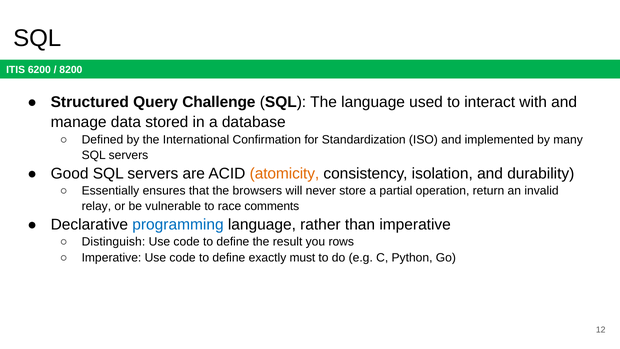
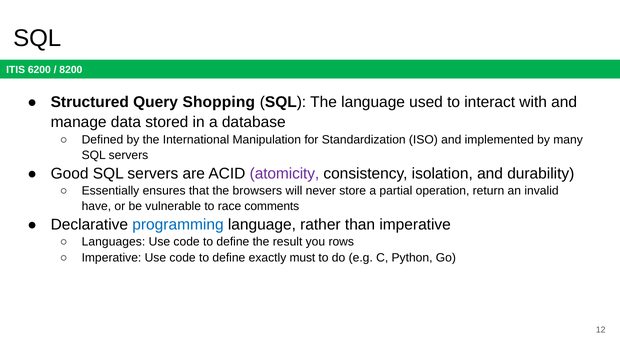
Challenge: Challenge -> Shopping (219, 102)
Confirmation: Confirmation -> Manipulation (267, 140)
atomicity colour: orange -> purple (284, 173)
relay: relay -> have (96, 206)
Distinguish: Distinguish -> Languages (113, 242)
